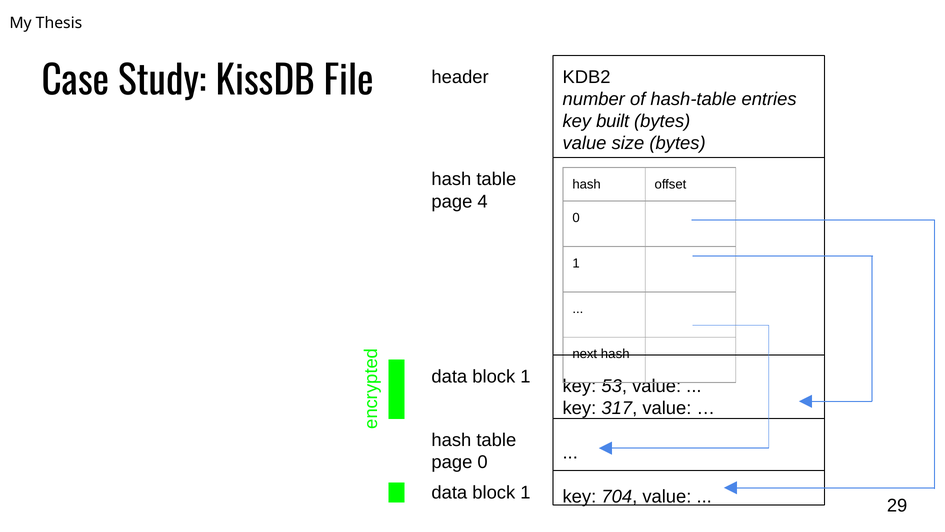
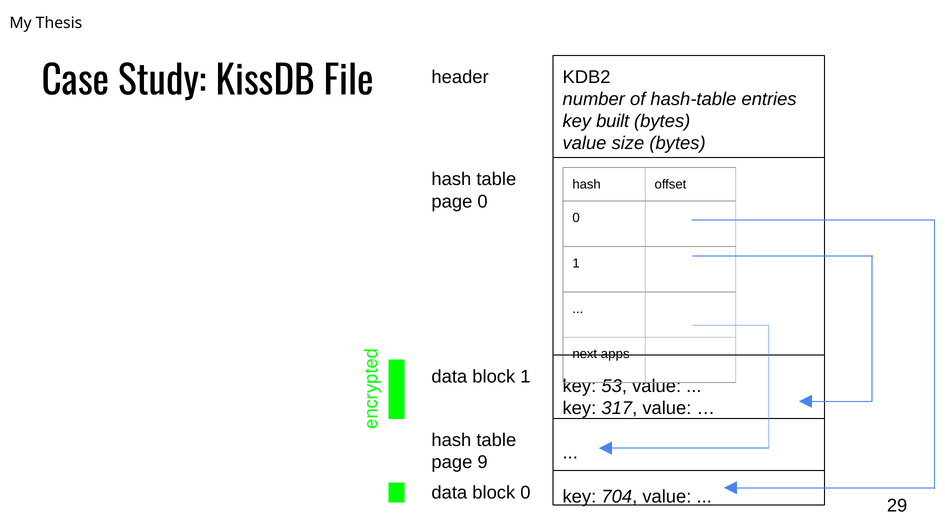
page 4: 4 -> 0 (483, 201)
next hash: hash -> apps (615, 354)
page 0: 0 -> 9 (483, 462)
1: 1 -> 0 (525, 492)
